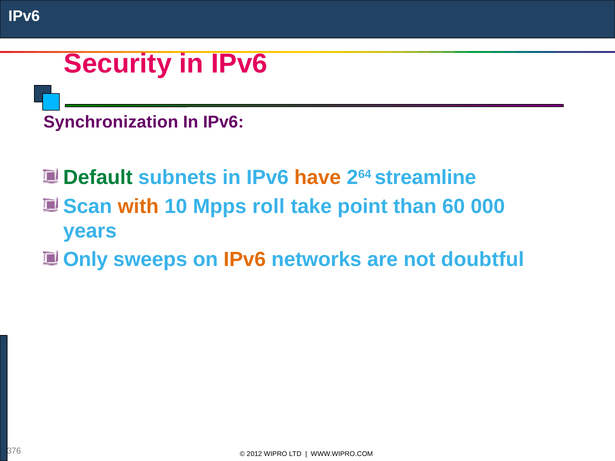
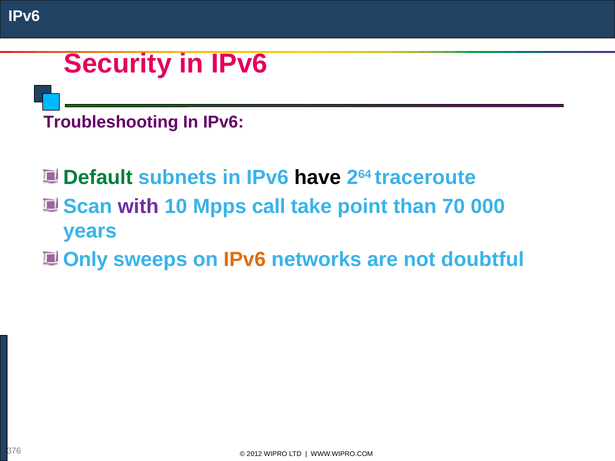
Synchronization: Synchronization -> Troubleshooting (111, 122)
have colour: orange -> black (318, 178)
streamline: streamline -> traceroute (425, 178)
with colour: orange -> purple (138, 206)
roll: roll -> call (269, 206)
60: 60 -> 70 (454, 206)
